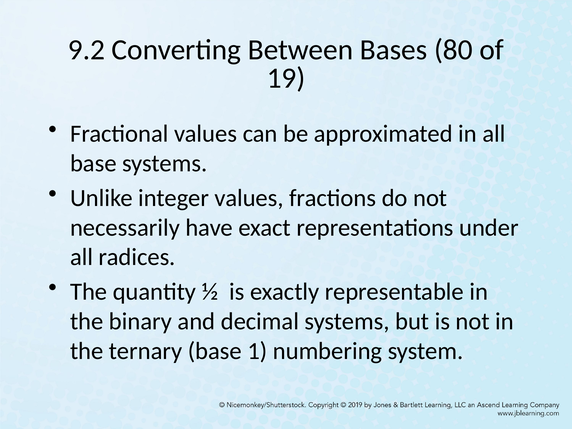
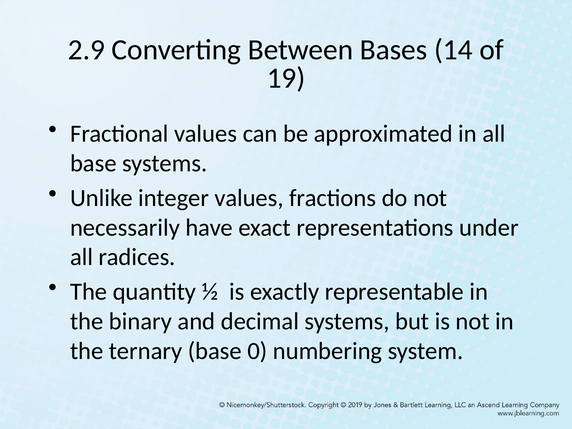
9.2: 9.2 -> 2.9 (86, 50)
80: 80 -> 14 (453, 50)
1: 1 -> 0 (257, 351)
